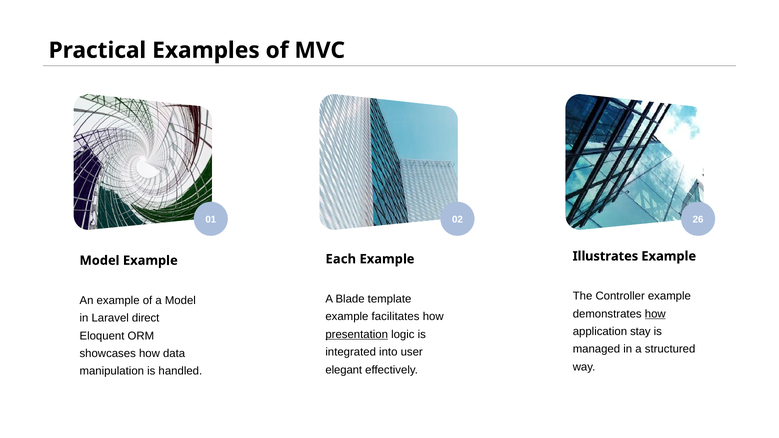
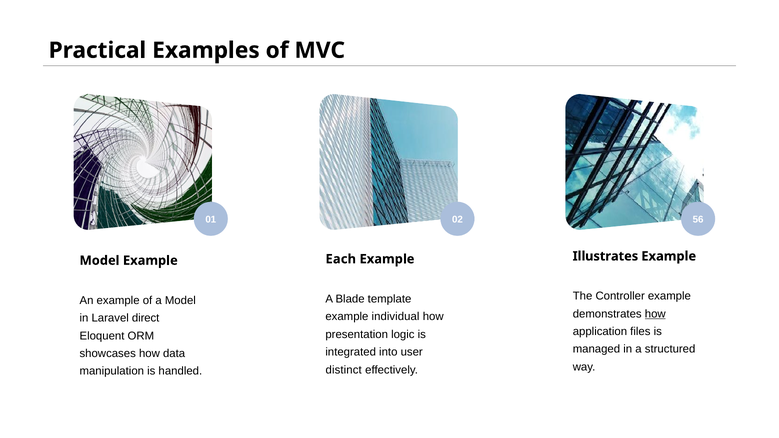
26: 26 -> 56 (698, 220)
facilitates: facilitates -> individual (396, 317)
stay: stay -> files (640, 332)
presentation underline: present -> none (357, 335)
elegant: elegant -> distinct (344, 370)
